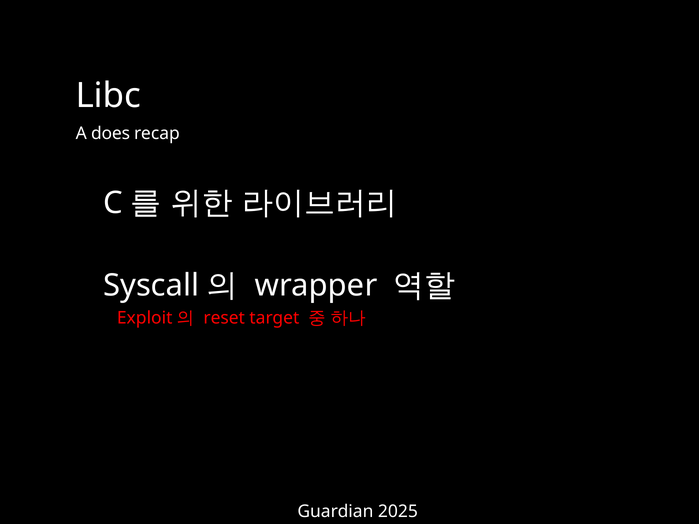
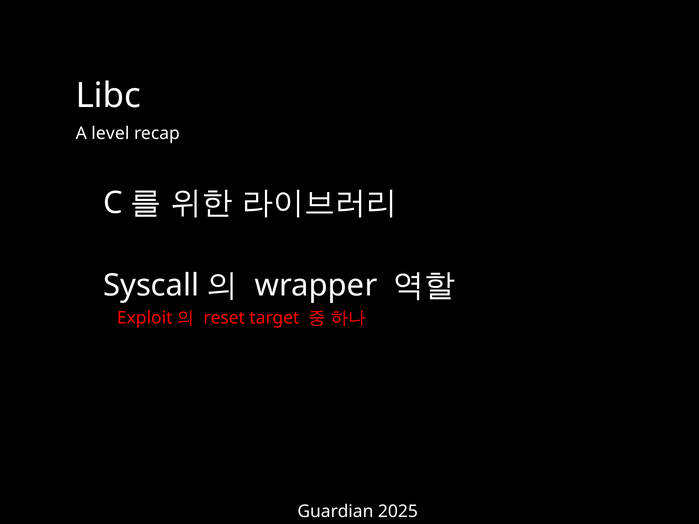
does: does -> level (110, 133)
